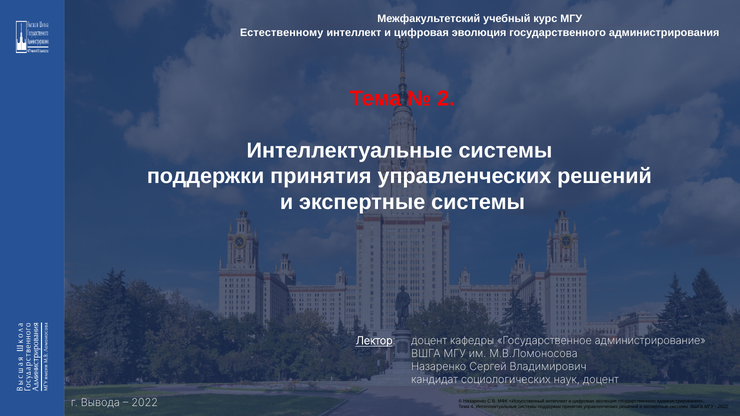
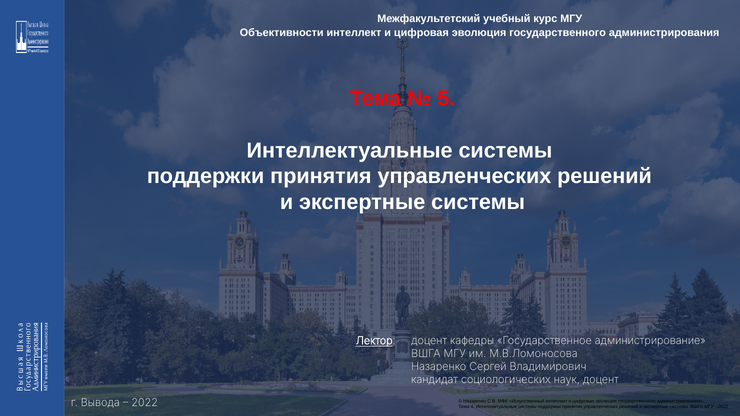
Естественному: Естественному -> Объективности (282, 32)
2: 2 -> 5 (446, 99)
